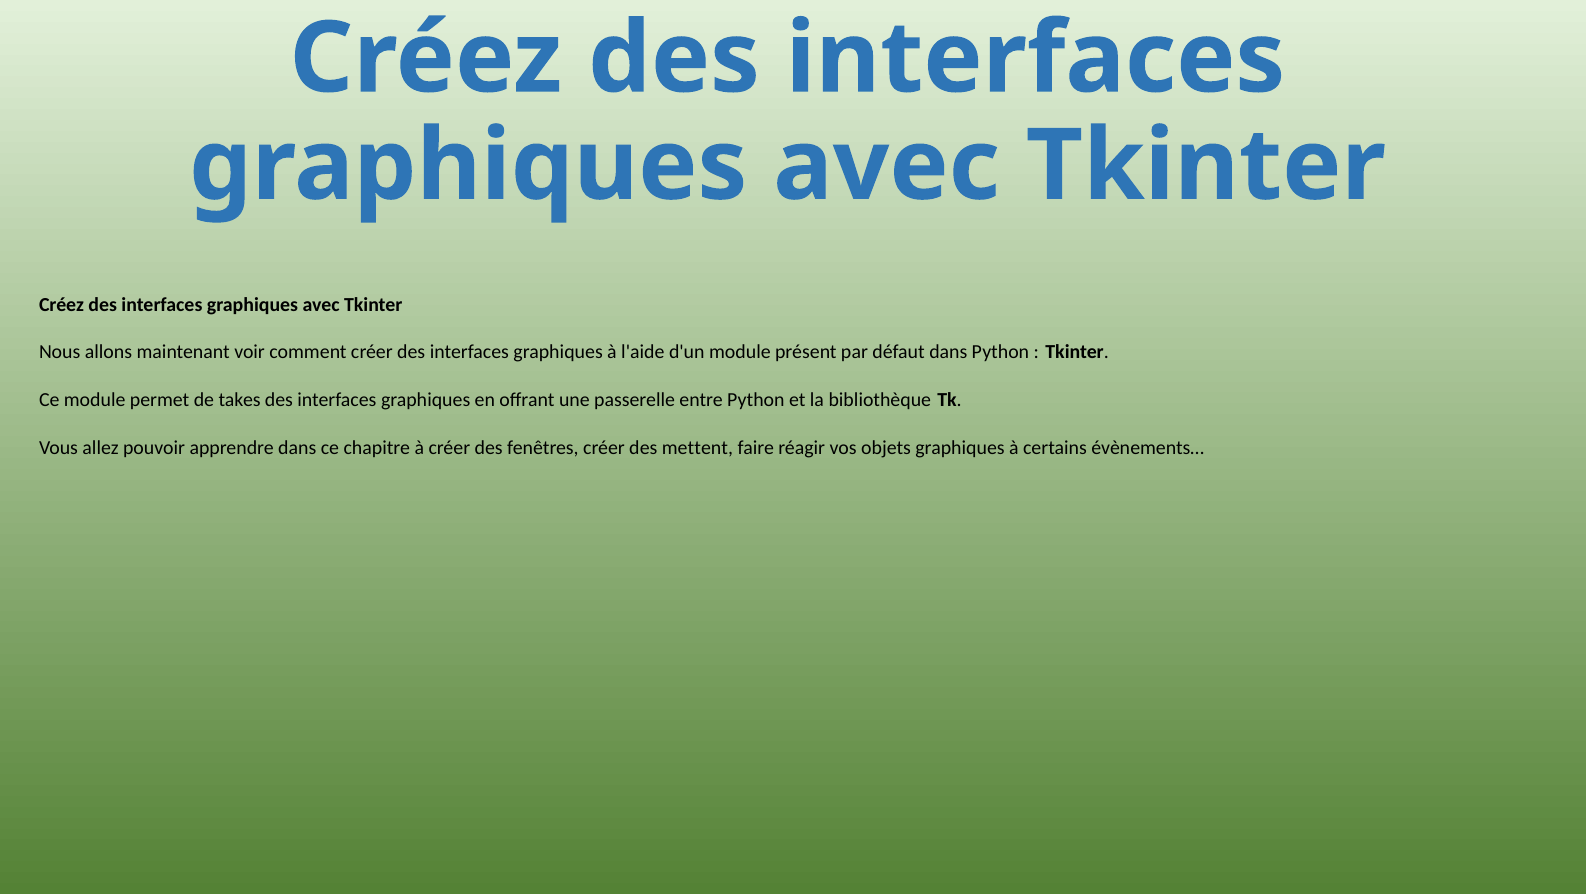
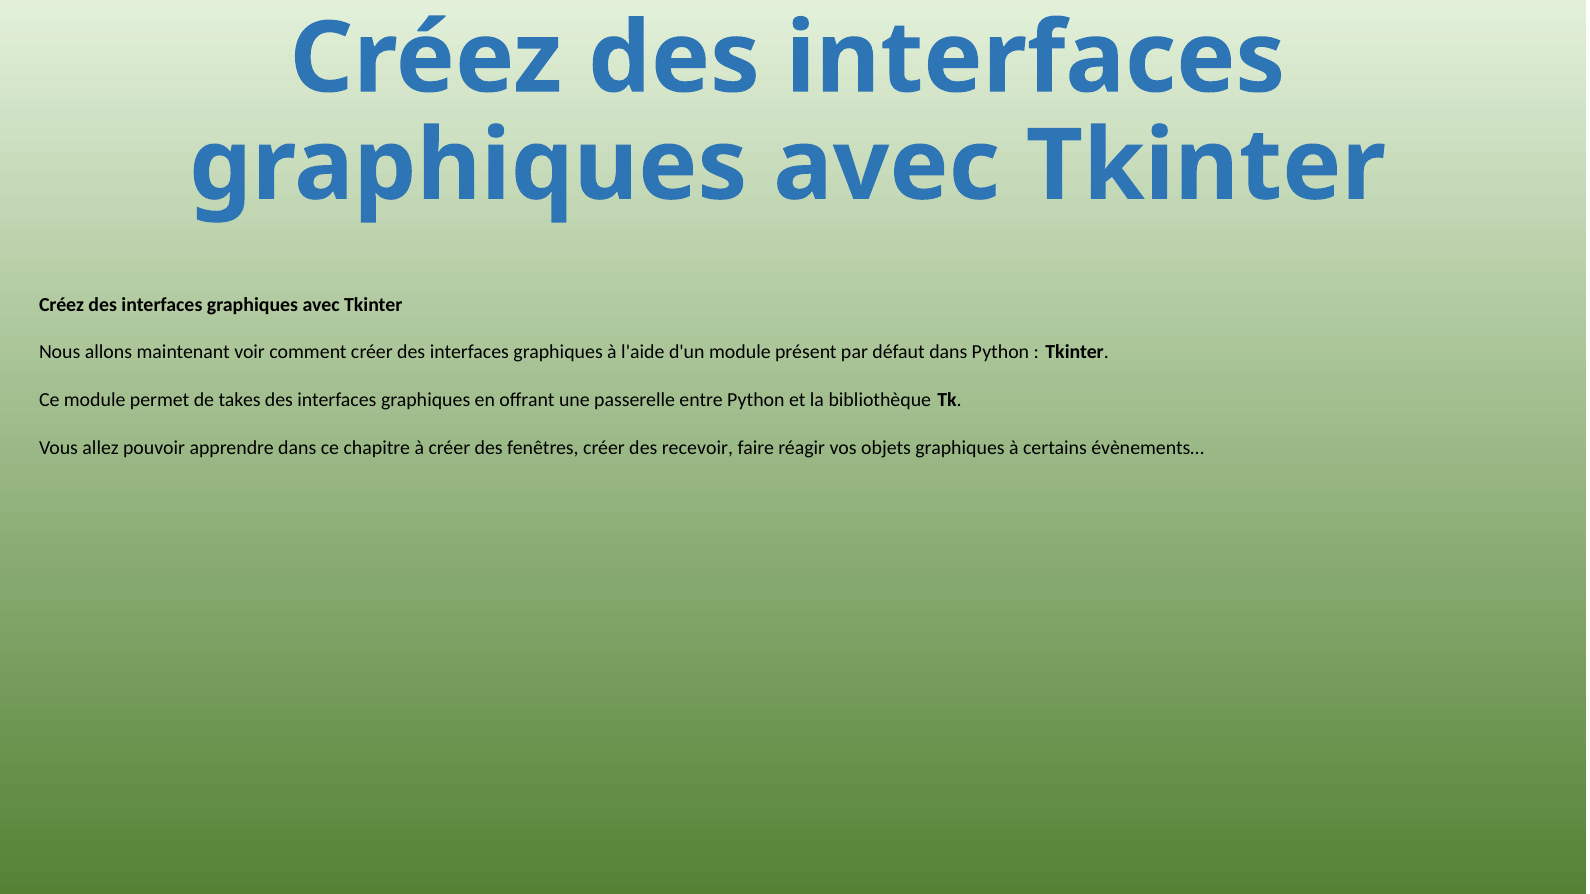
mettent: mettent -> recevoir (697, 448)
